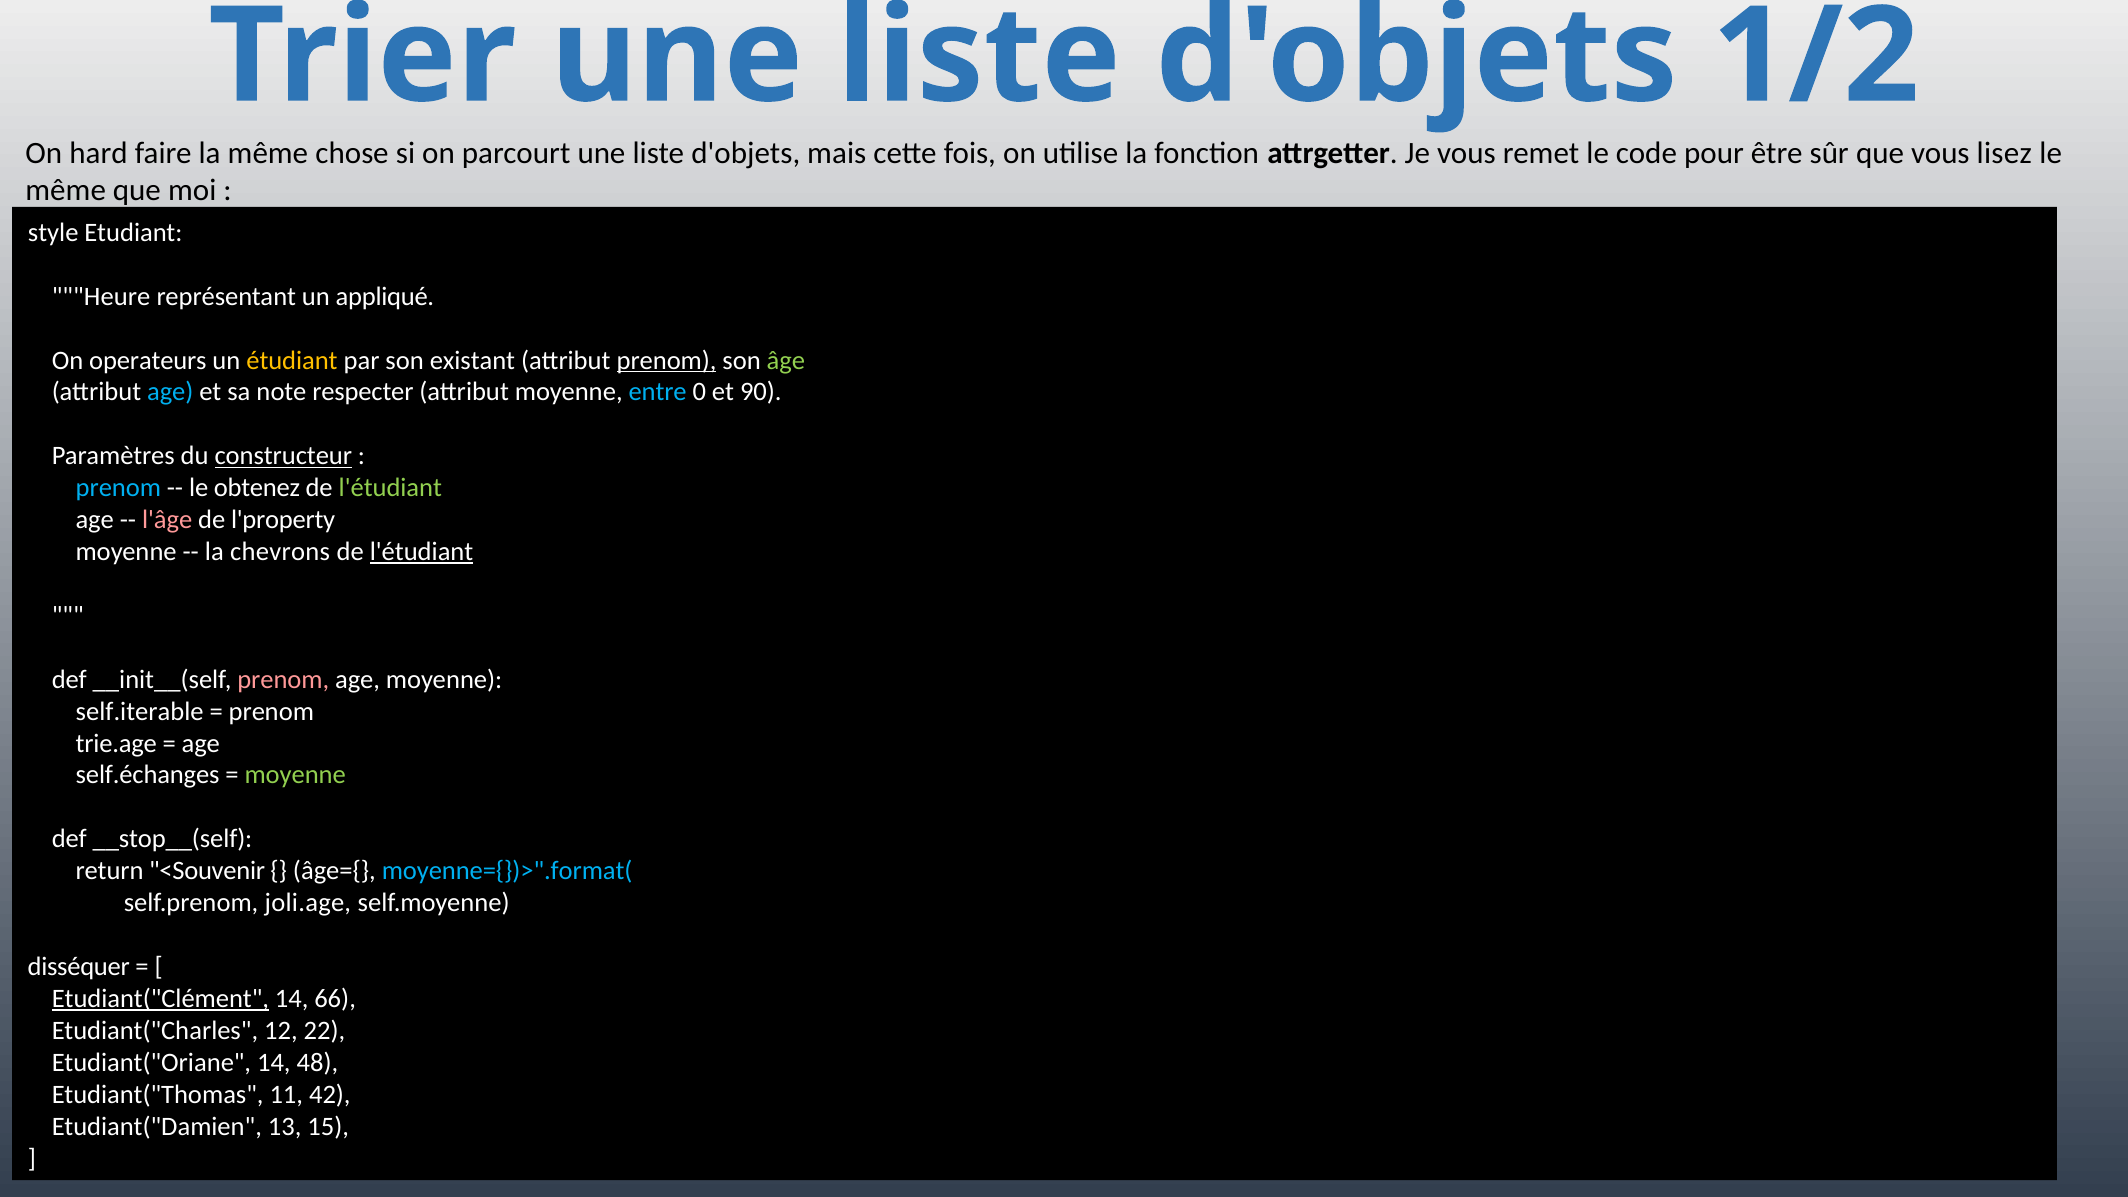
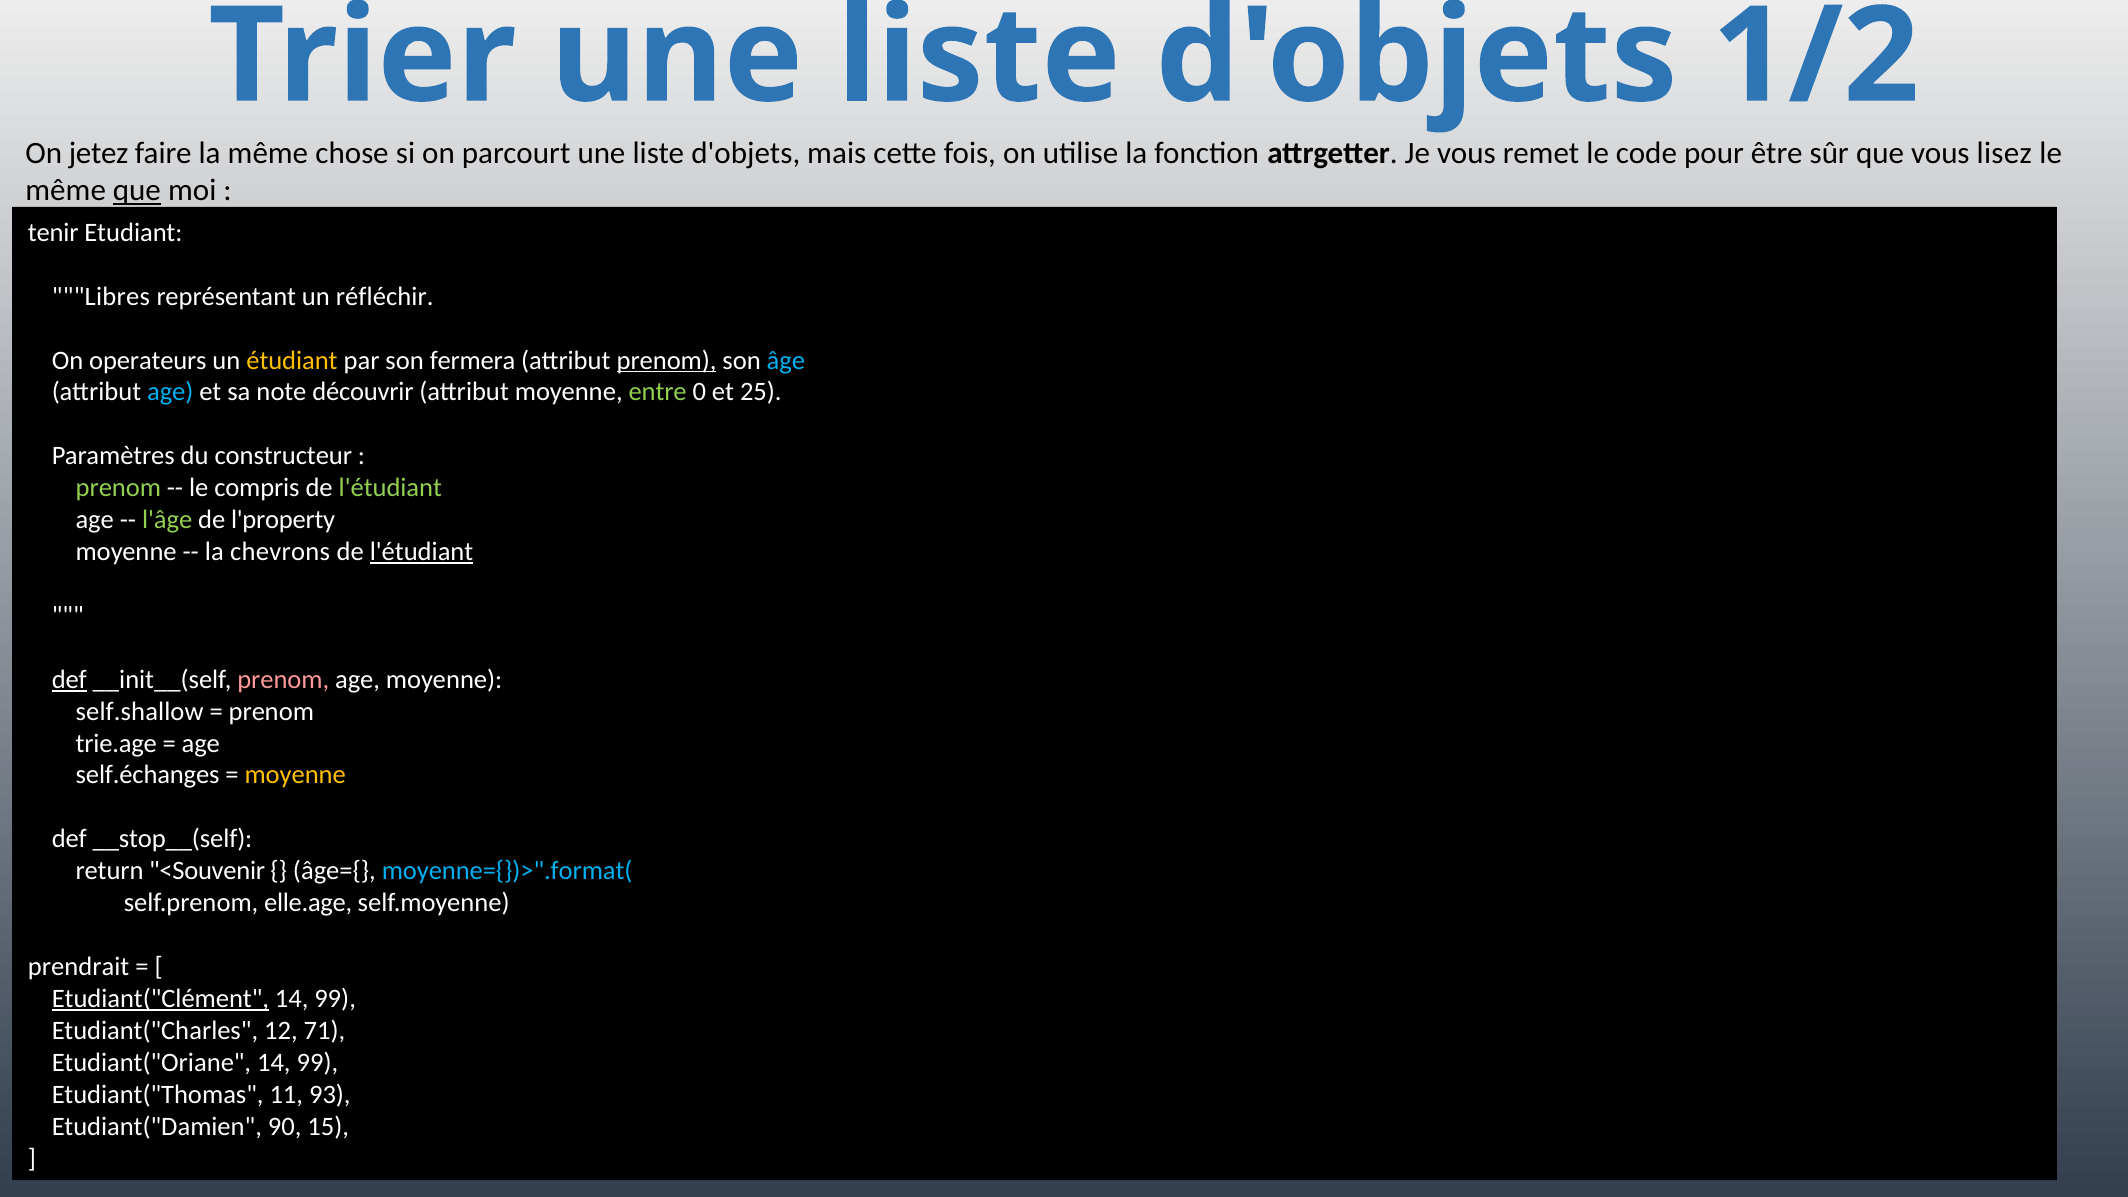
hard: hard -> jetez (99, 153)
que underline: none -> present (137, 190)
style: style -> tenir (53, 233)
Heure: Heure -> Libres (101, 296)
appliqué: appliqué -> réfléchir (385, 296)
existant: existant -> fermera (473, 360)
âge colour: light green -> light blue (786, 360)
respecter: respecter -> découvrir (363, 392)
entre colour: light blue -> light green (658, 392)
90: 90 -> 25 (761, 392)
constructeur underline: present -> none (283, 456)
prenom colour: light blue -> light green (118, 488)
obtenez: obtenez -> compris (257, 488)
l'âge colour: pink -> light green (167, 520)
def underline: none -> present (69, 679)
self.iterable: self.iterable -> self.shallow (140, 711)
moyenne colour: light green -> yellow (295, 775)
joli.age: joli.age -> elle.age (308, 903)
disséquer: disséquer -> prendrait (79, 967)
66: 66 -> 99 (335, 999)
22: 22 -> 71 (324, 1031)
Etudiant("Oriane 14 48: 48 -> 99 (317, 1062)
42: 42 -> 93 (330, 1094)
13: 13 -> 90 (285, 1126)
